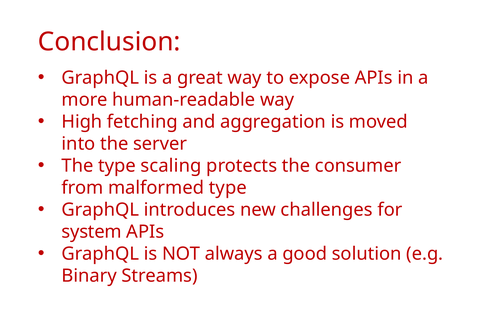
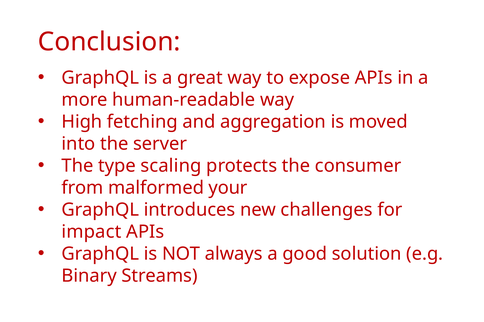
malformed type: type -> your (228, 188)
system: system -> impact (92, 232)
